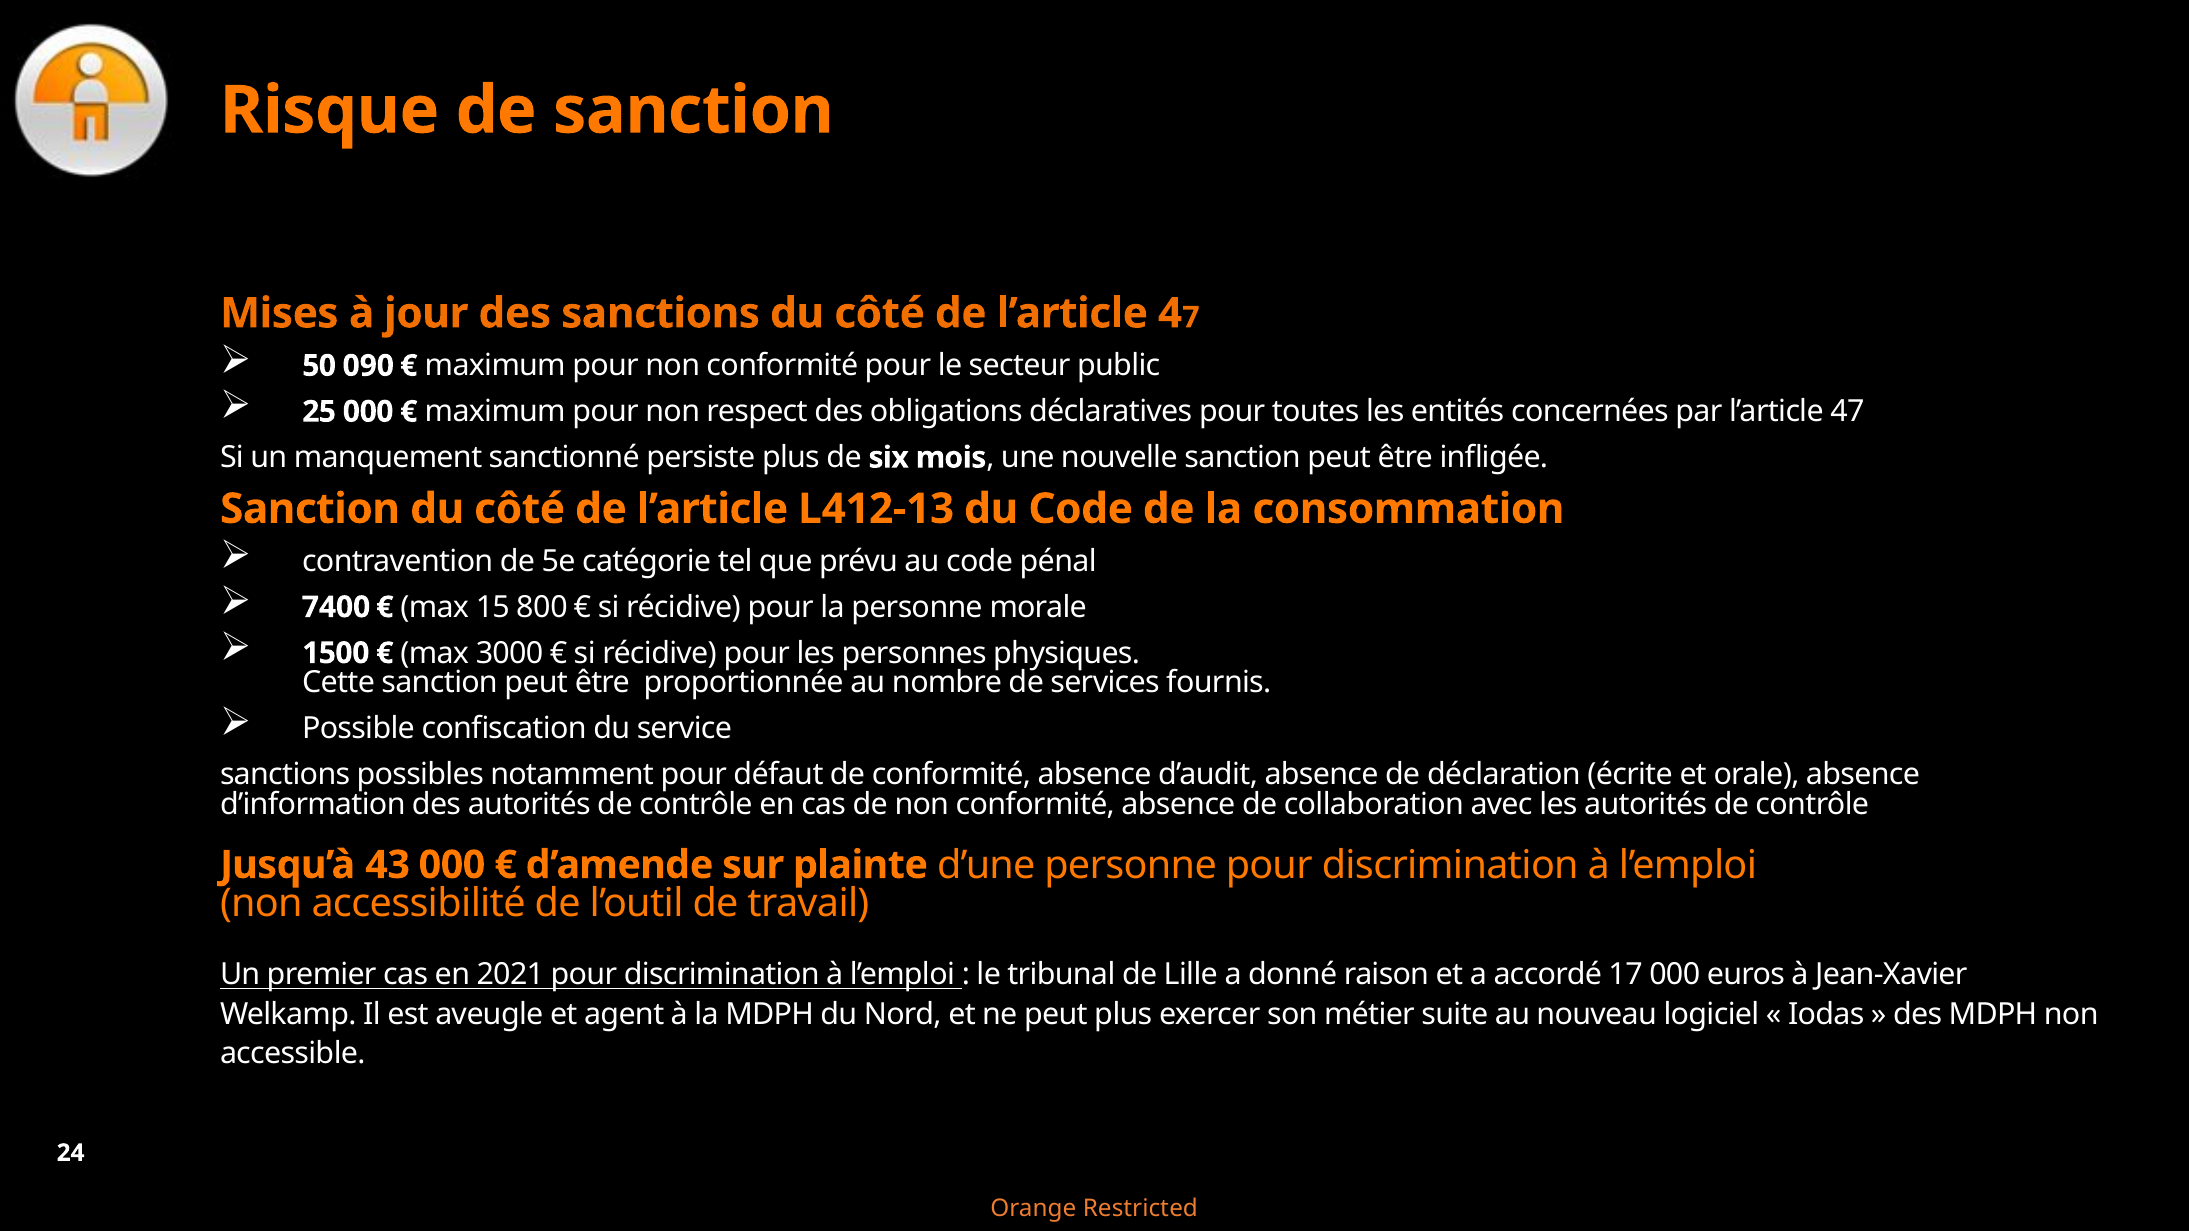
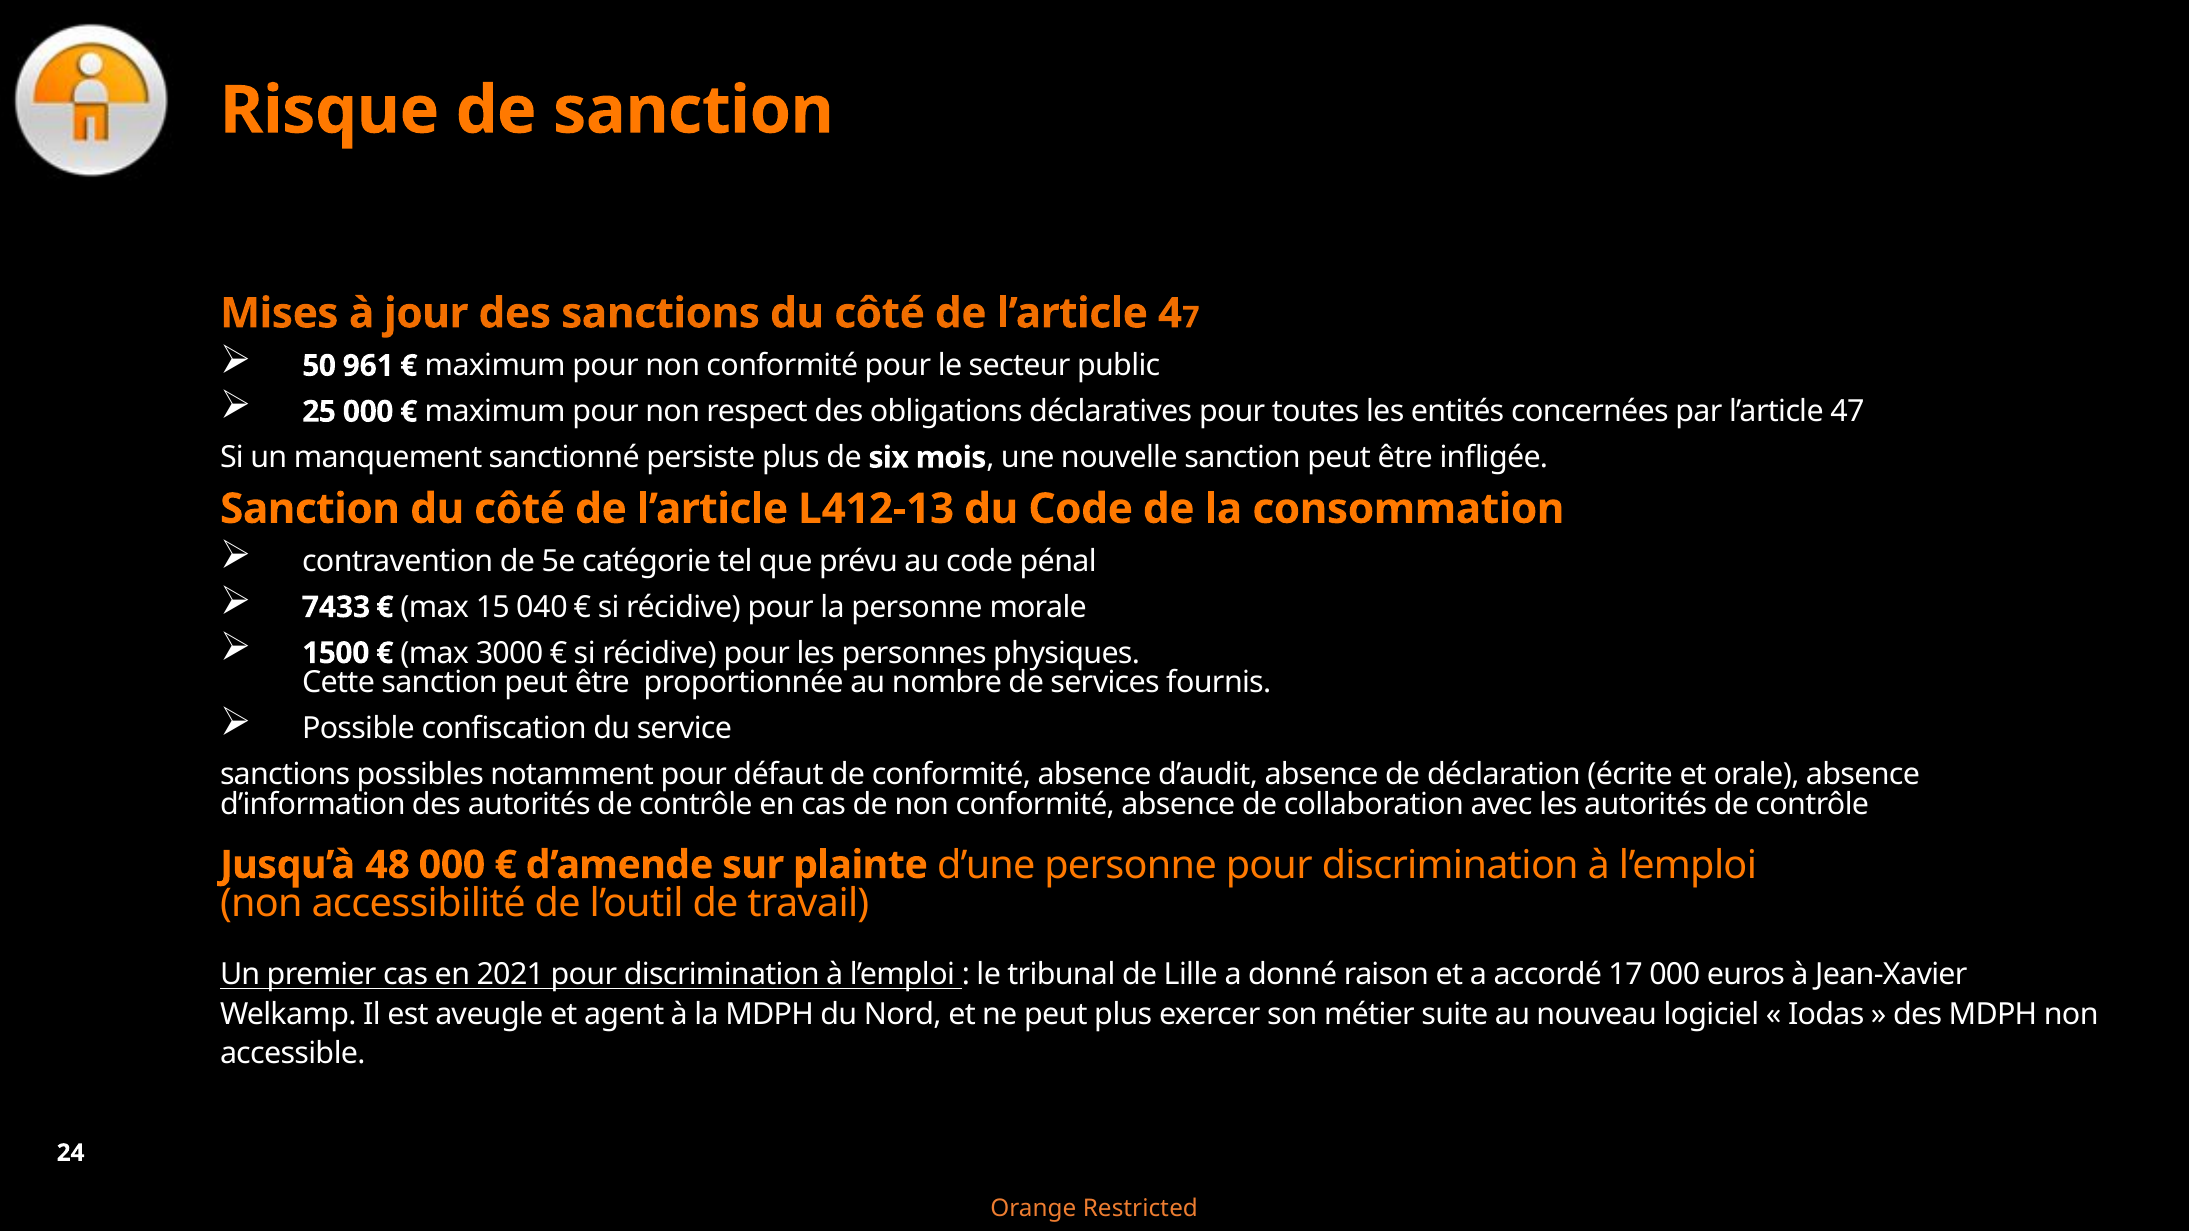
090: 090 -> 961 (368, 366)
7400: 7400 -> 7433 (336, 607)
800: 800 -> 040 (542, 607)
43: 43 -> 48 (388, 865)
